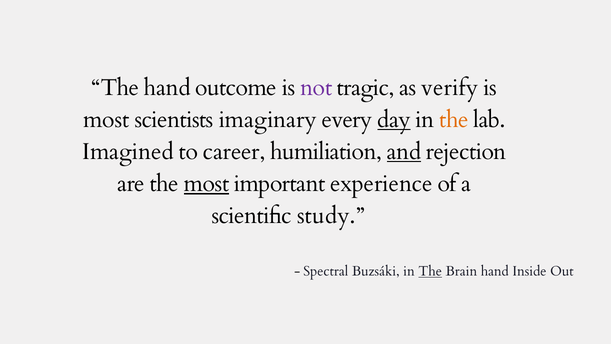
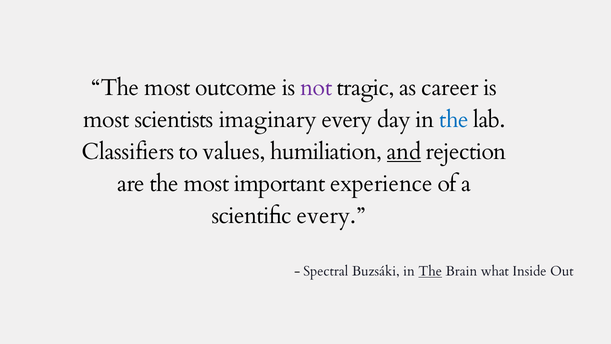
hand: hand -> most (167, 87)
verify: verify -> career (450, 87)
day underline: present -> none (394, 119)
the colour: orange -> blue (454, 119)
Imagined: Imagined -> Classifiers (128, 152)
career: career -> values (234, 152)
most underline: present -> none (206, 184)
scientific study: study -> every (331, 216)
Brain hand: hand -> what (495, 271)
